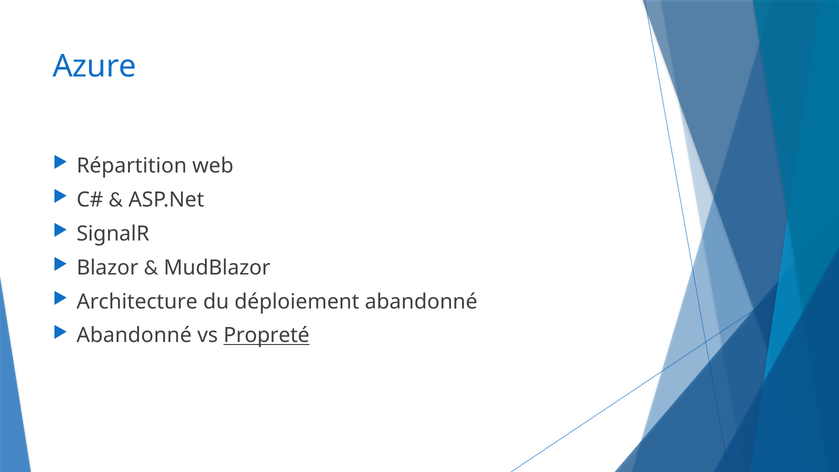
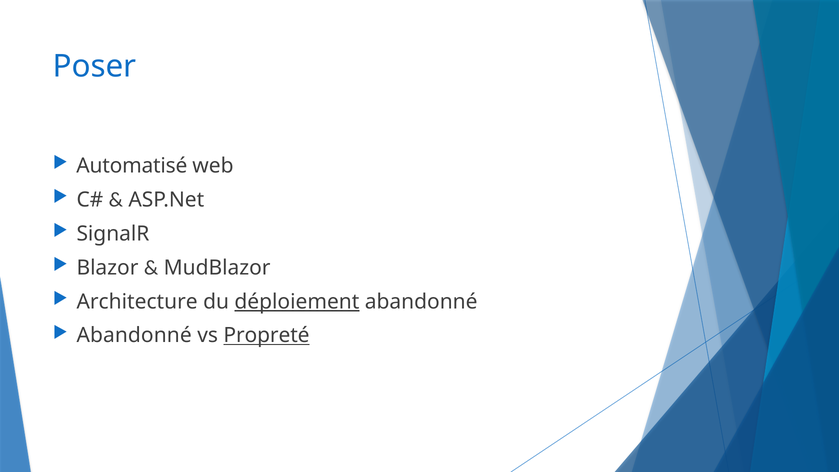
Azure: Azure -> Poser (94, 66)
Répartition: Répartition -> Automatisé (132, 166)
déploiement underline: none -> present (297, 302)
